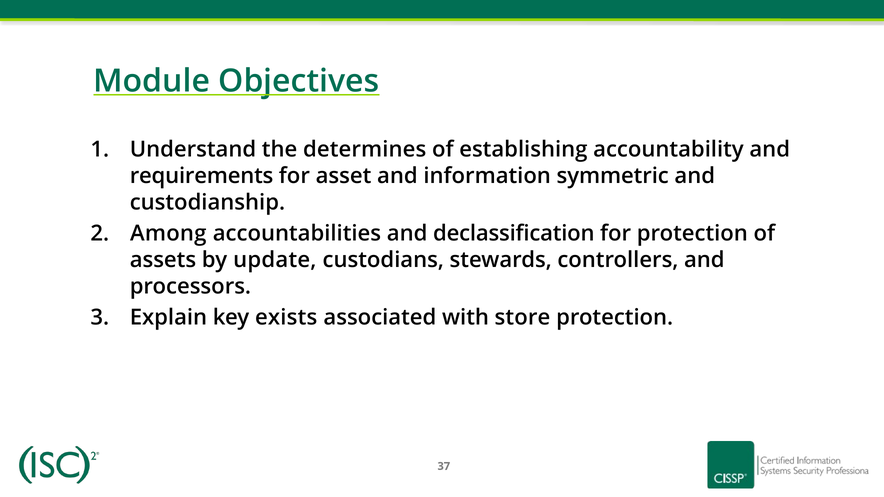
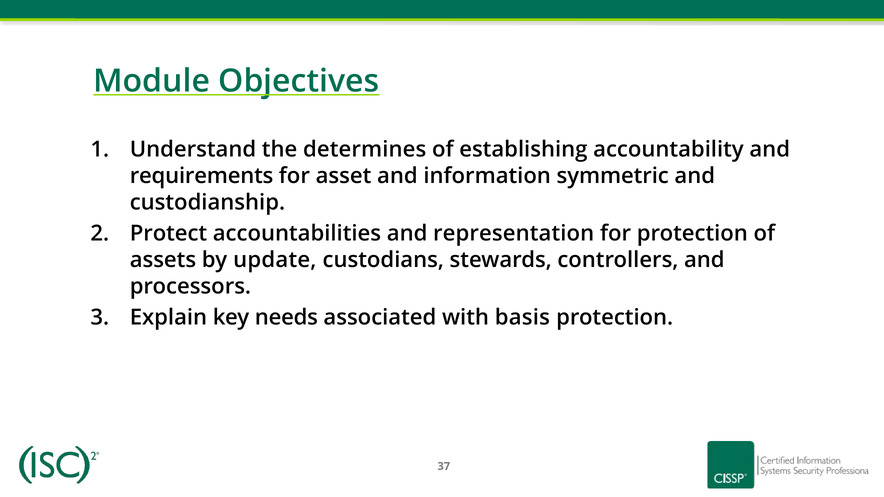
Among: Among -> Protect (168, 233)
declassification: declassification -> representation (514, 233)
exists: exists -> needs (286, 317)
store: store -> basis (522, 317)
